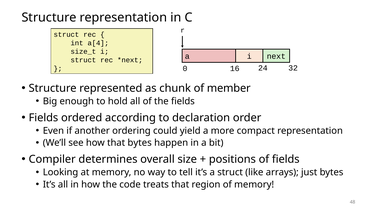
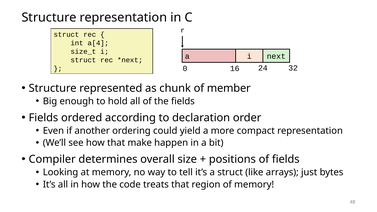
that bytes: bytes -> make (140, 143)
